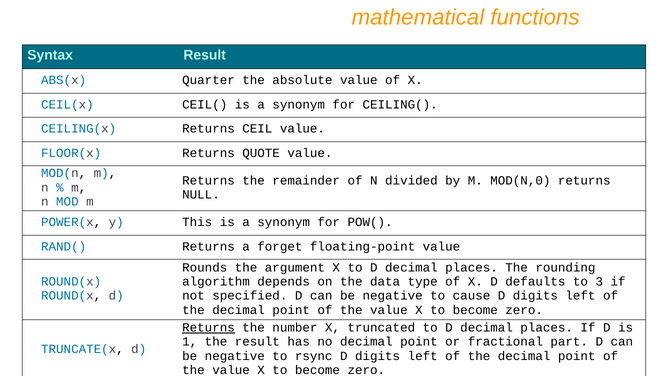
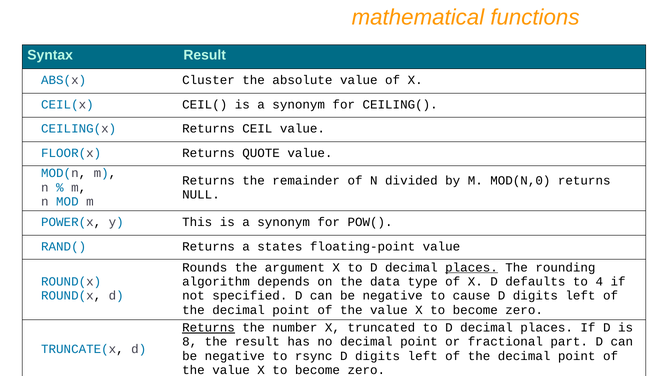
Quarter: Quarter -> Cluster (208, 80)
forget: forget -> states (280, 246)
places underline: none -> present (472, 267)
3: 3 -> 4 (599, 281)
1: 1 -> 8 (190, 342)
